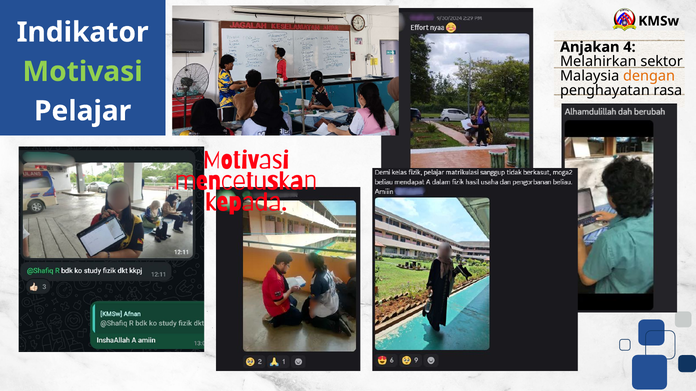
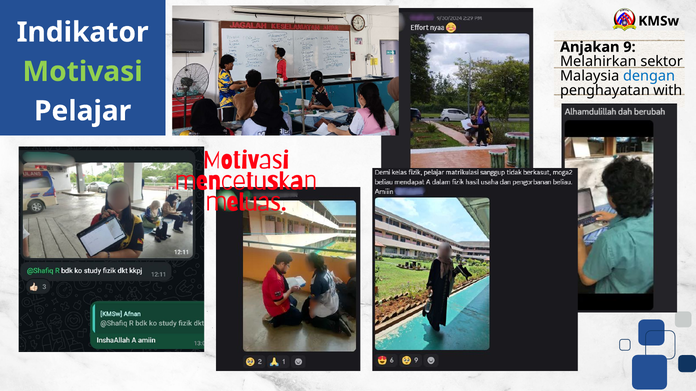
4: 4 -> 9 (629, 47)
dengan colour: orange -> blue (649, 76)
rasa: rasa -> with (668, 91)
kepada: kepada -> meluas (246, 203)
